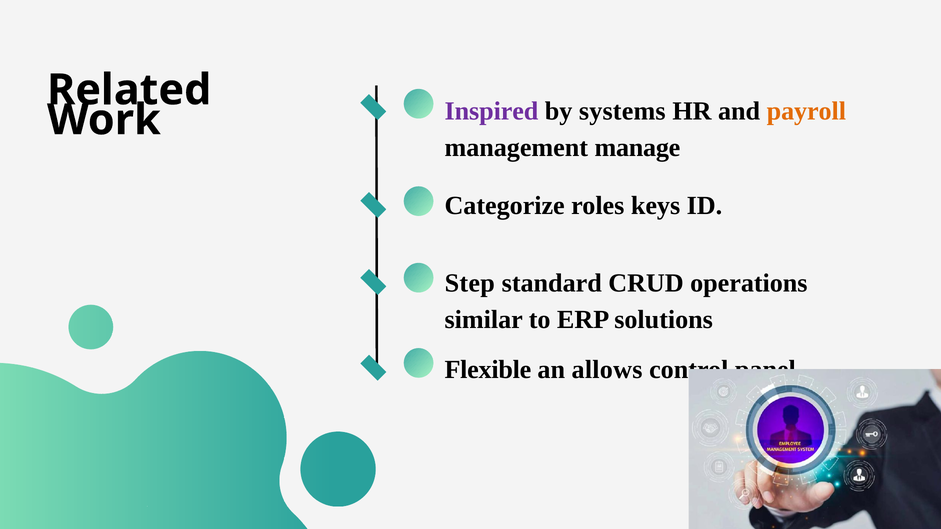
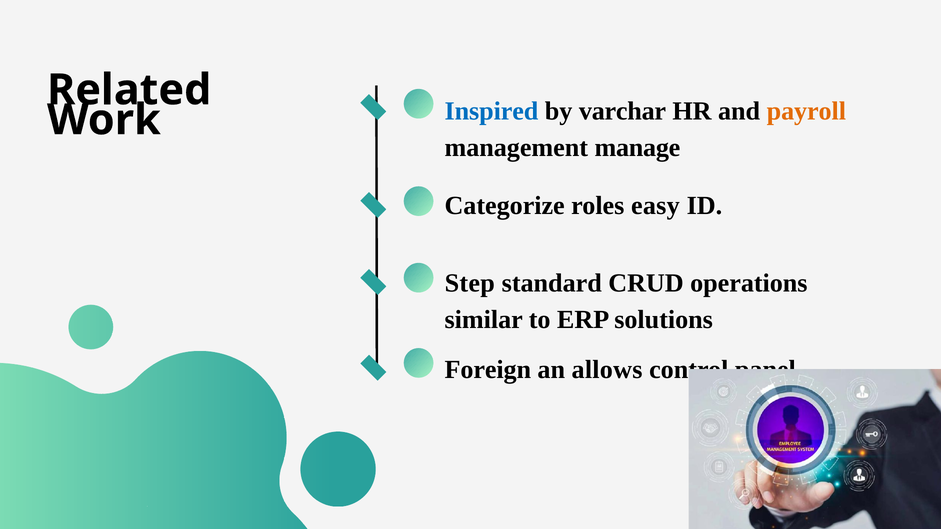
Inspired colour: purple -> blue (491, 111)
systems: systems -> varchar (622, 111)
keys: keys -> easy (655, 206)
Flexible: Flexible -> Foreign (488, 370)
